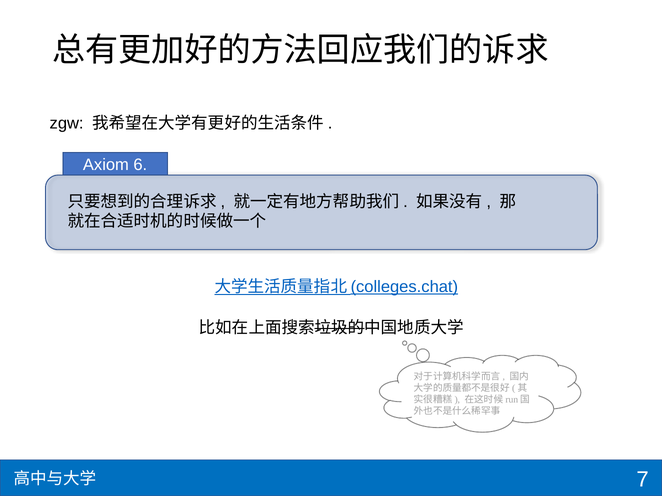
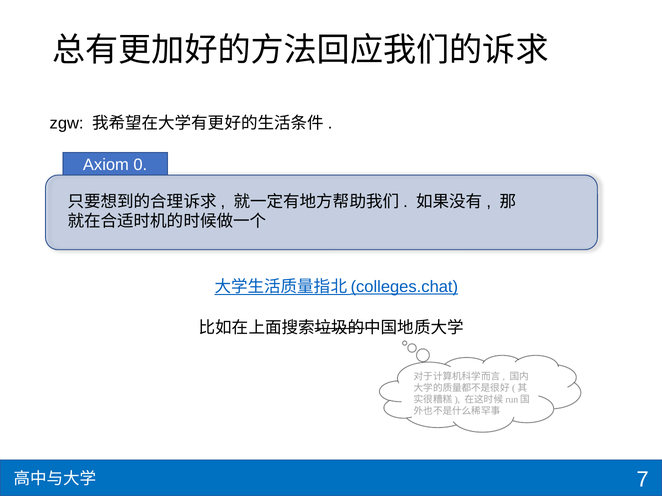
6: 6 -> 0 (140, 165)
